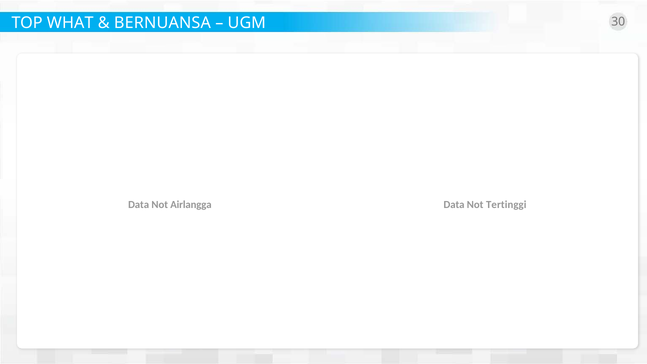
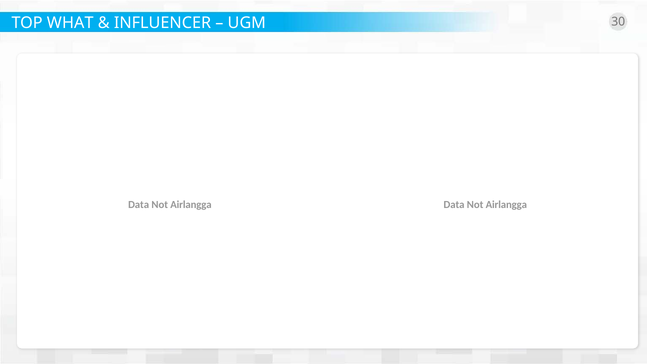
BERNUANSA: BERNUANSA -> INFLUENCER (162, 23)
Tertinggi: Tertinggi -> Airlangga (506, 205)
